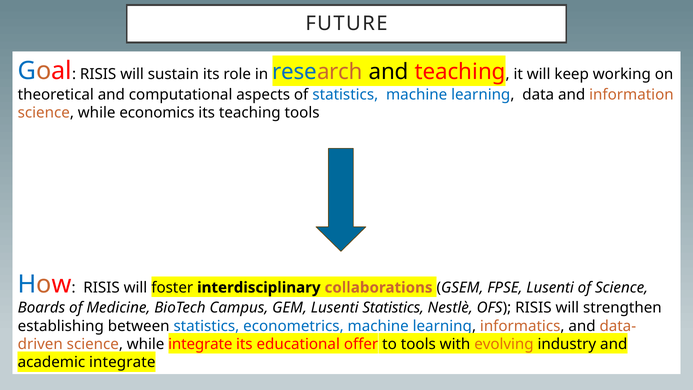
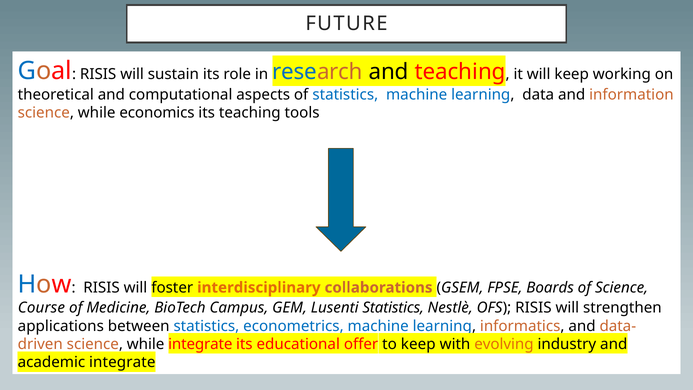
interdisciplinary colour: black -> orange (259, 287)
FPSE Lusenti: Lusenti -> Boards (550, 287)
Boards: Boards -> Course (41, 308)
establishing: establishing -> applications (61, 326)
to tools: tools -> keep (418, 344)
